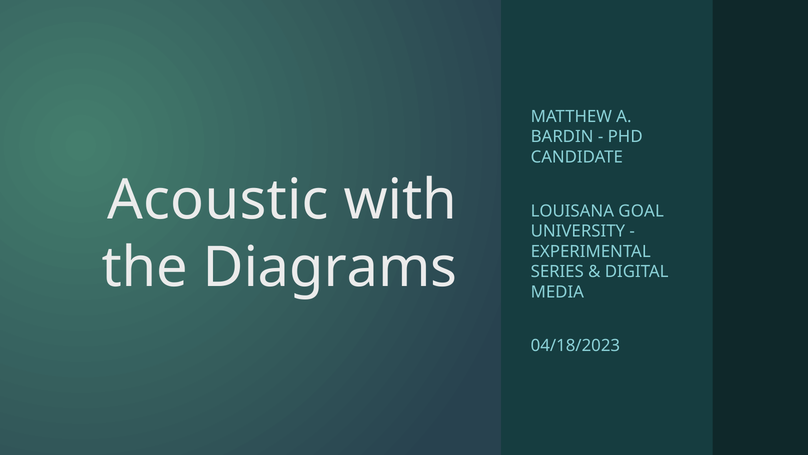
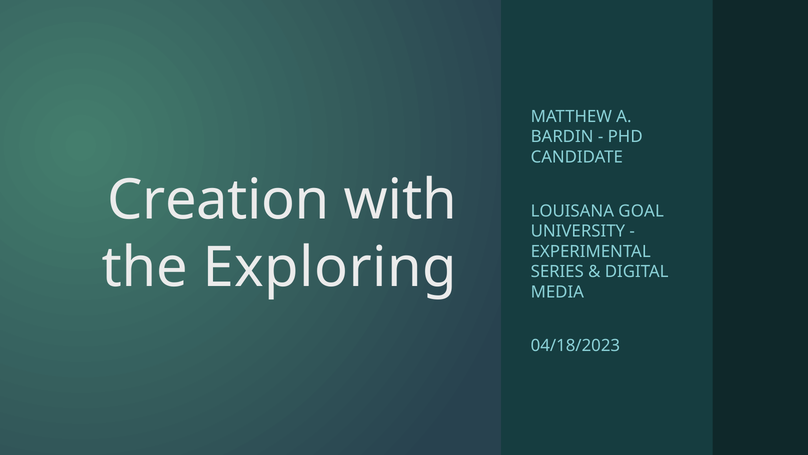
Acoustic: Acoustic -> Creation (218, 200)
Diagrams: Diagrams -> Exploring (330, 267)
